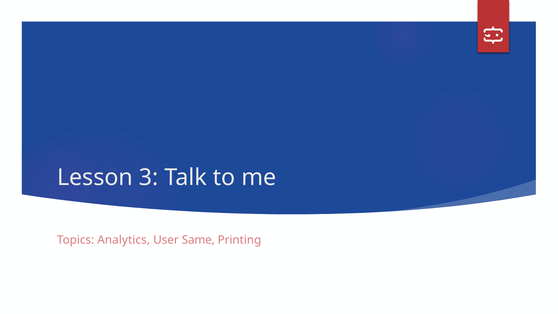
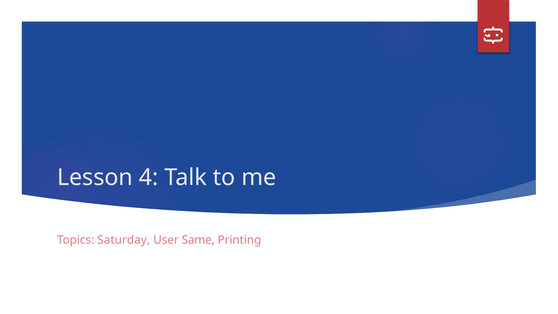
3: 3 -> 4 (149, 177)
Analytics: Analytics -> Saturday (124, 240)
